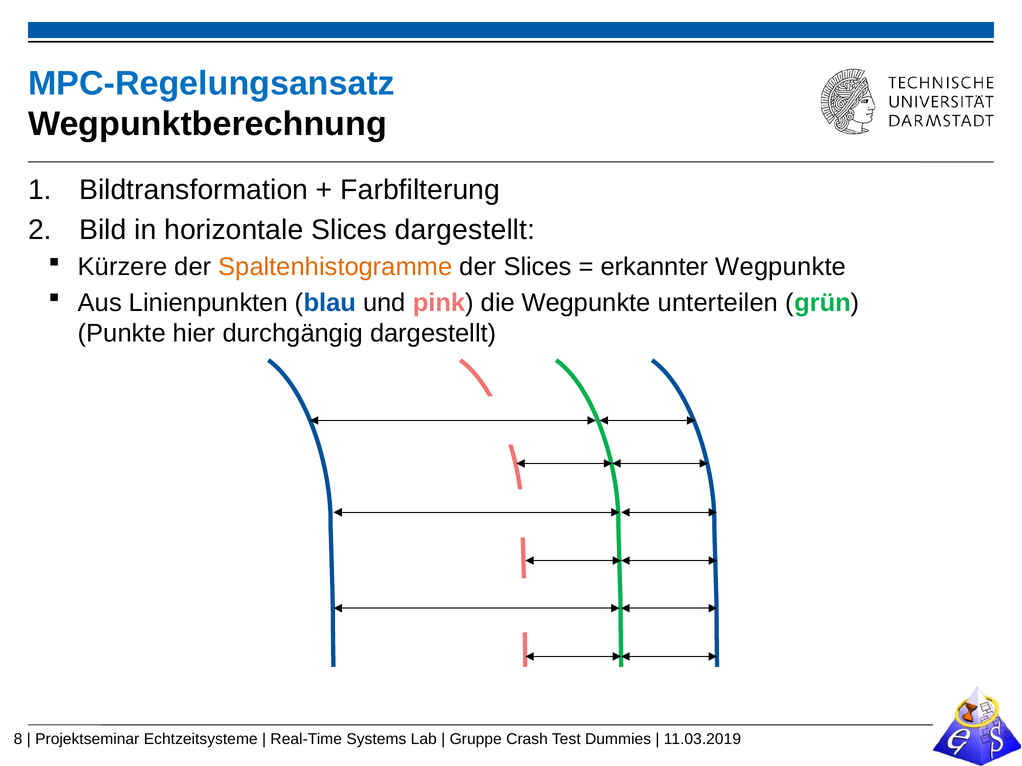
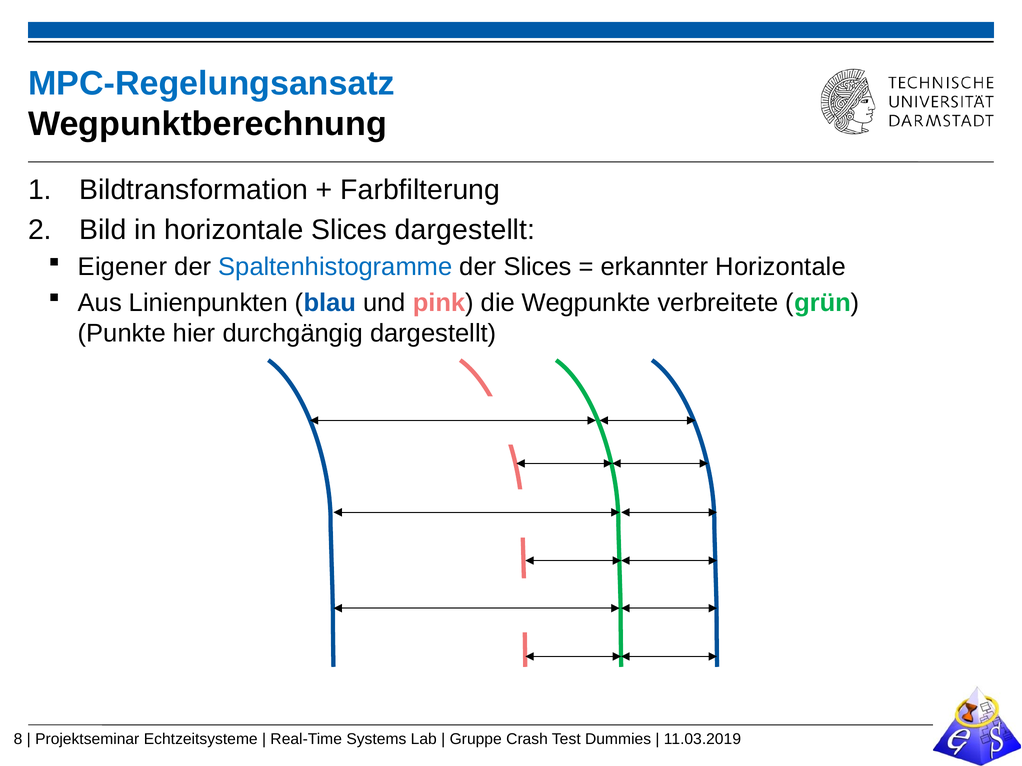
Kürzere: Kürzere -> Eigener (122, 267)
Spaltenhistogramme colour: orange -> blue (335, 267)
erkannter Wegpunkte: Wegpunkte -> Horizontale (781, 267)
unterteilen: unterteilen -> verbreitete (718, 303)
